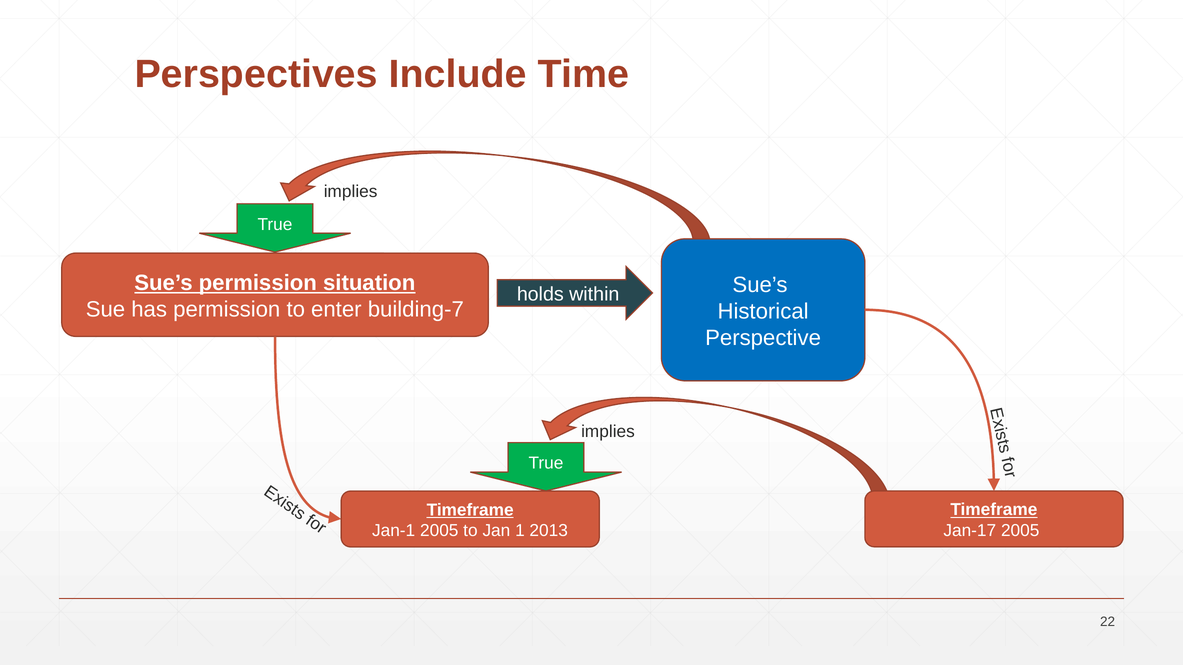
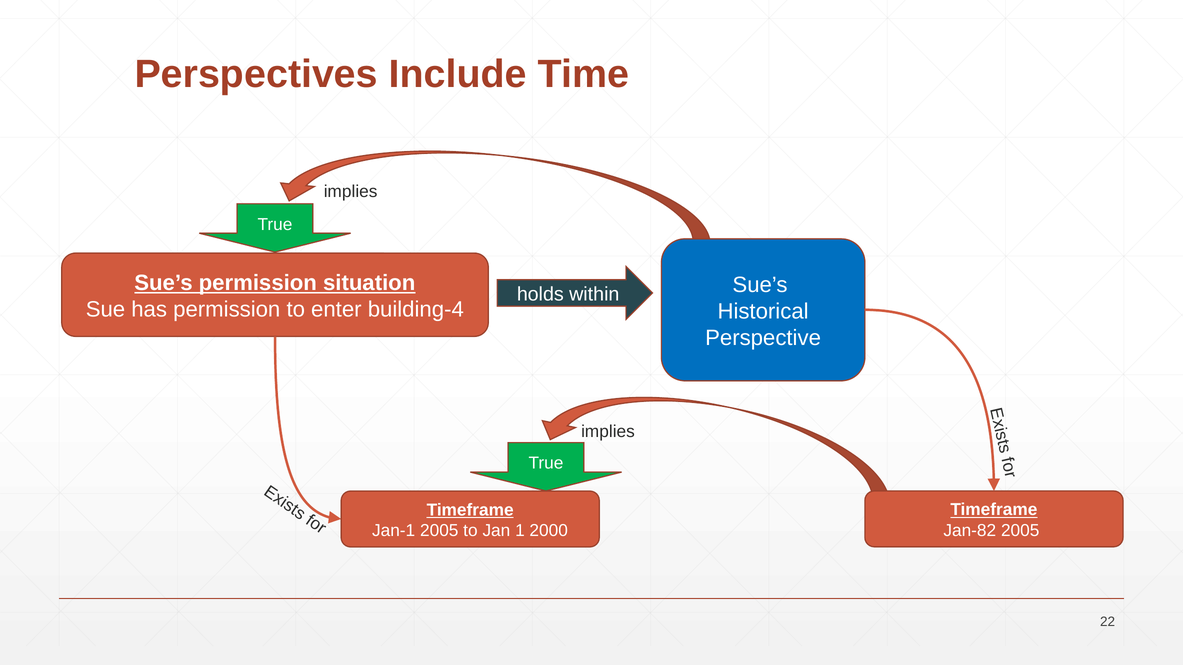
building-7: building-7 -> building-4 (416, 310)
Jan-17: Jan-17 -> Jan-82 (970, 531)
2013: 2013 -> 2000 (549, 531)
